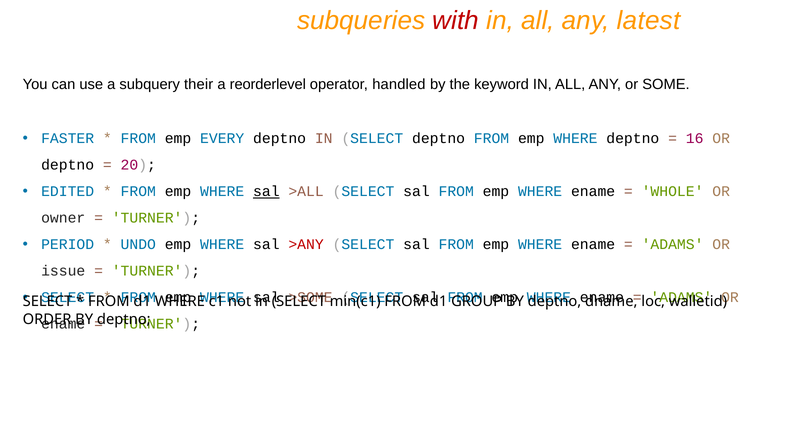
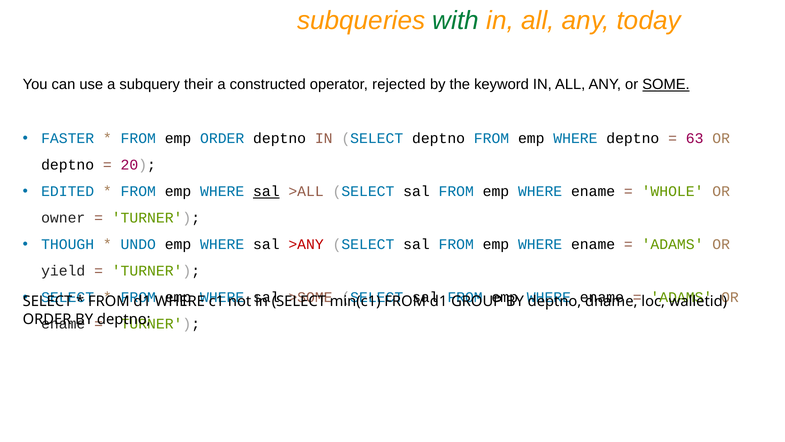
with colour: red -> green (456, 20)
latest: latest -> today (649, 20)
reorderlevel: reorderlevel -> constructed (268, 85)
handled: handled -> rejected (399, 85)
SOME underline: none -> present (666, 85)
emp EVERY: EVERY -> ORDER (222, 138)
16: 16 -> 63 (695, 138)
PERIOD: PERIOD -> THOUGH (68, 244)
issue: issue -> yield (63, 271)
